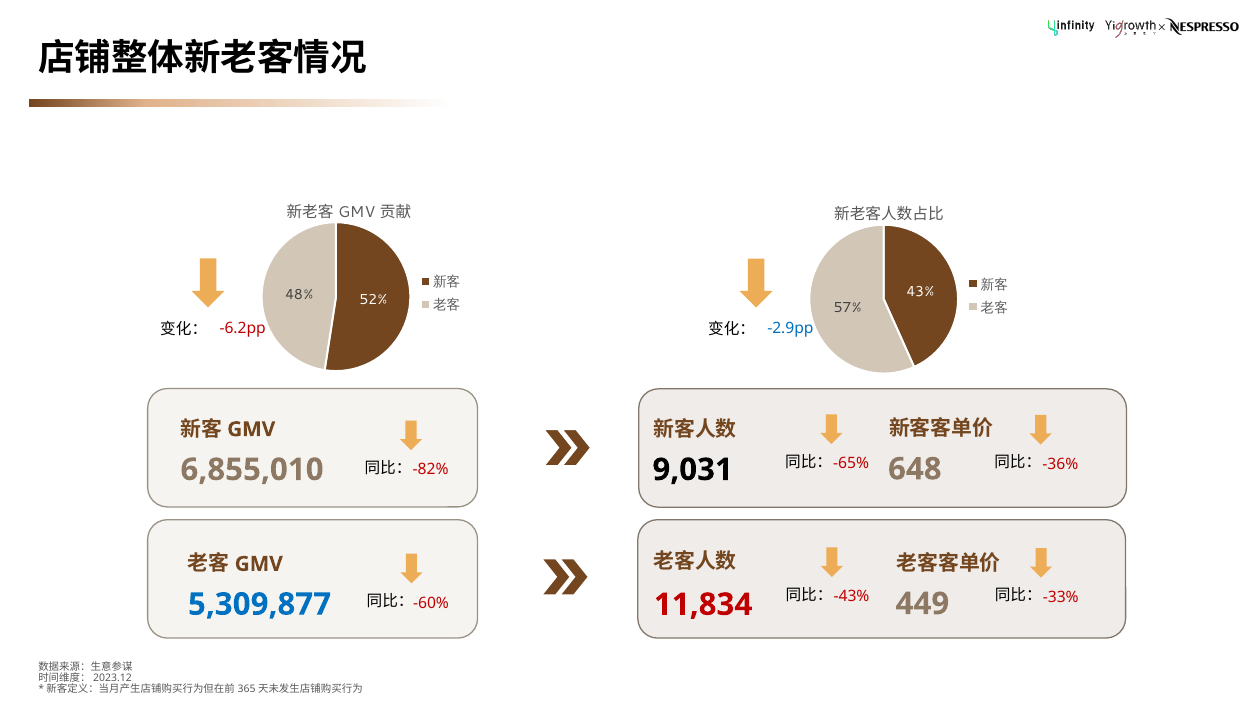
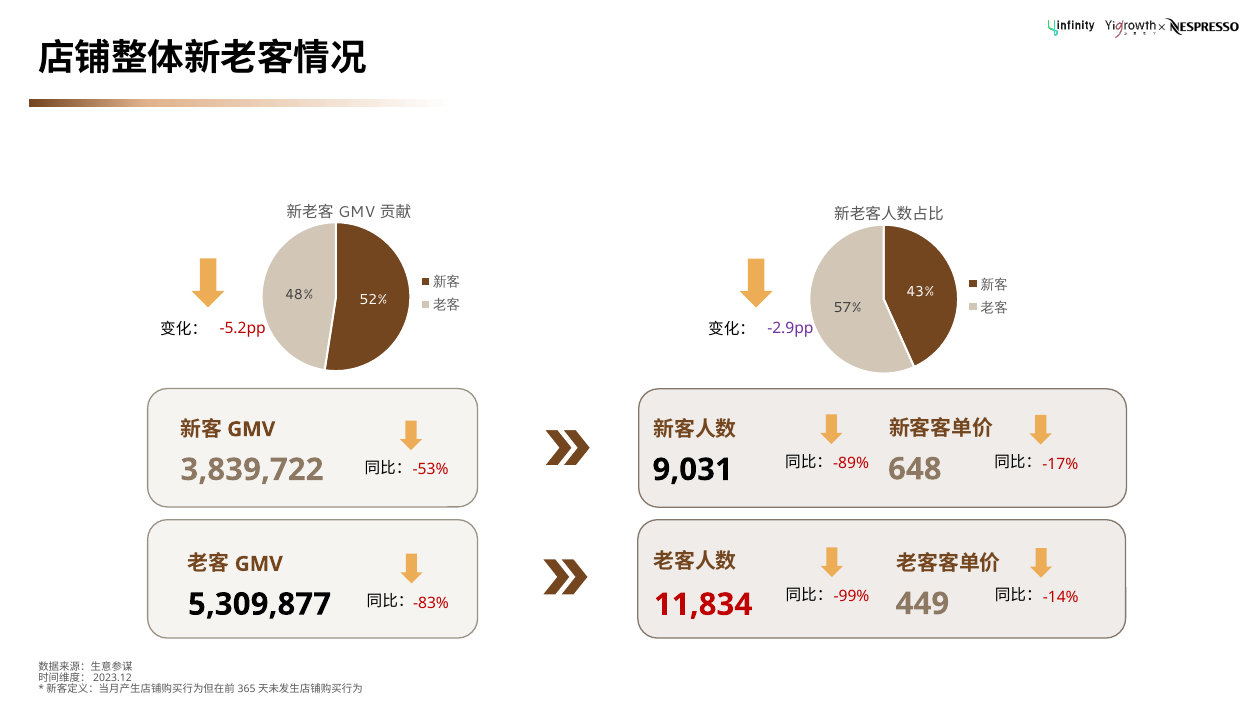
-6.2pp: -6.2pp -> -5.2pp (243, 328)
-2.9pp colour: blue -> purple (790, 328)
-65%: -65% -> -89% (851, 463)
-36%: -36% -> -17% (1060, 464)
-82%: -82% -> -53% (431, 470)
6,855,010: 6,855,010 -> 3,839,722 (252, 470)
-43%: -43% -> -99% (852, 596)
-33%: -33% -> -14% (1061, 597)
-60%: -60% -> -83% (431, 603)
5,309,877 colour: blue -> black (260, 604)
